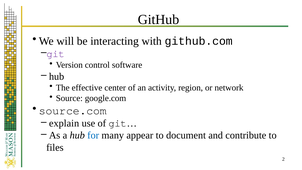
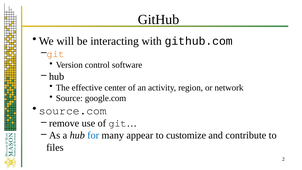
git colour: purple -> orange (56, 54)
explain: explain -> remove (64, 123)
document: document -> customize (186, 135)
